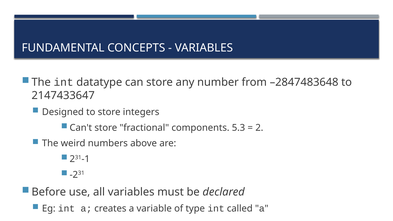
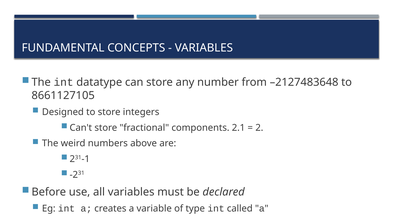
–2847483648: –2847483648 -> –2127483648 (304, 82)
2147433647: 2147433647 -> 8661127105 (63, 95)
5.3: 5.3 -> 2.1 (238, 128)
